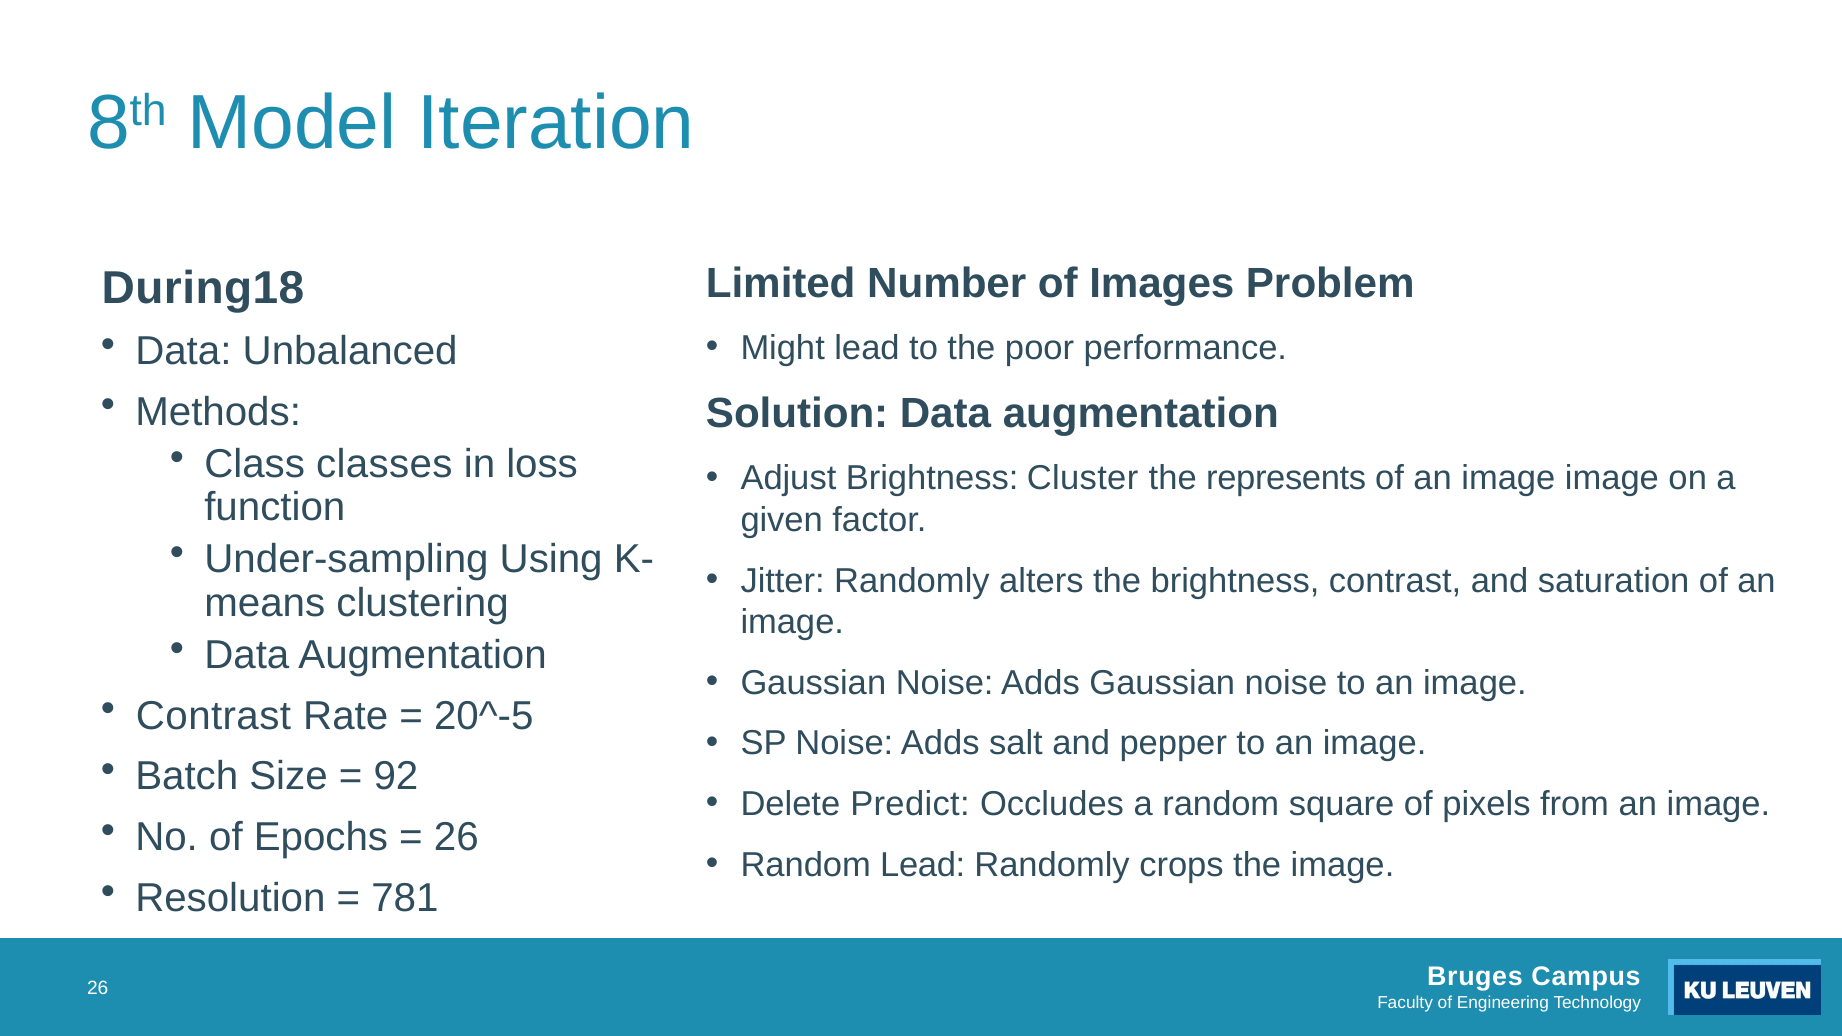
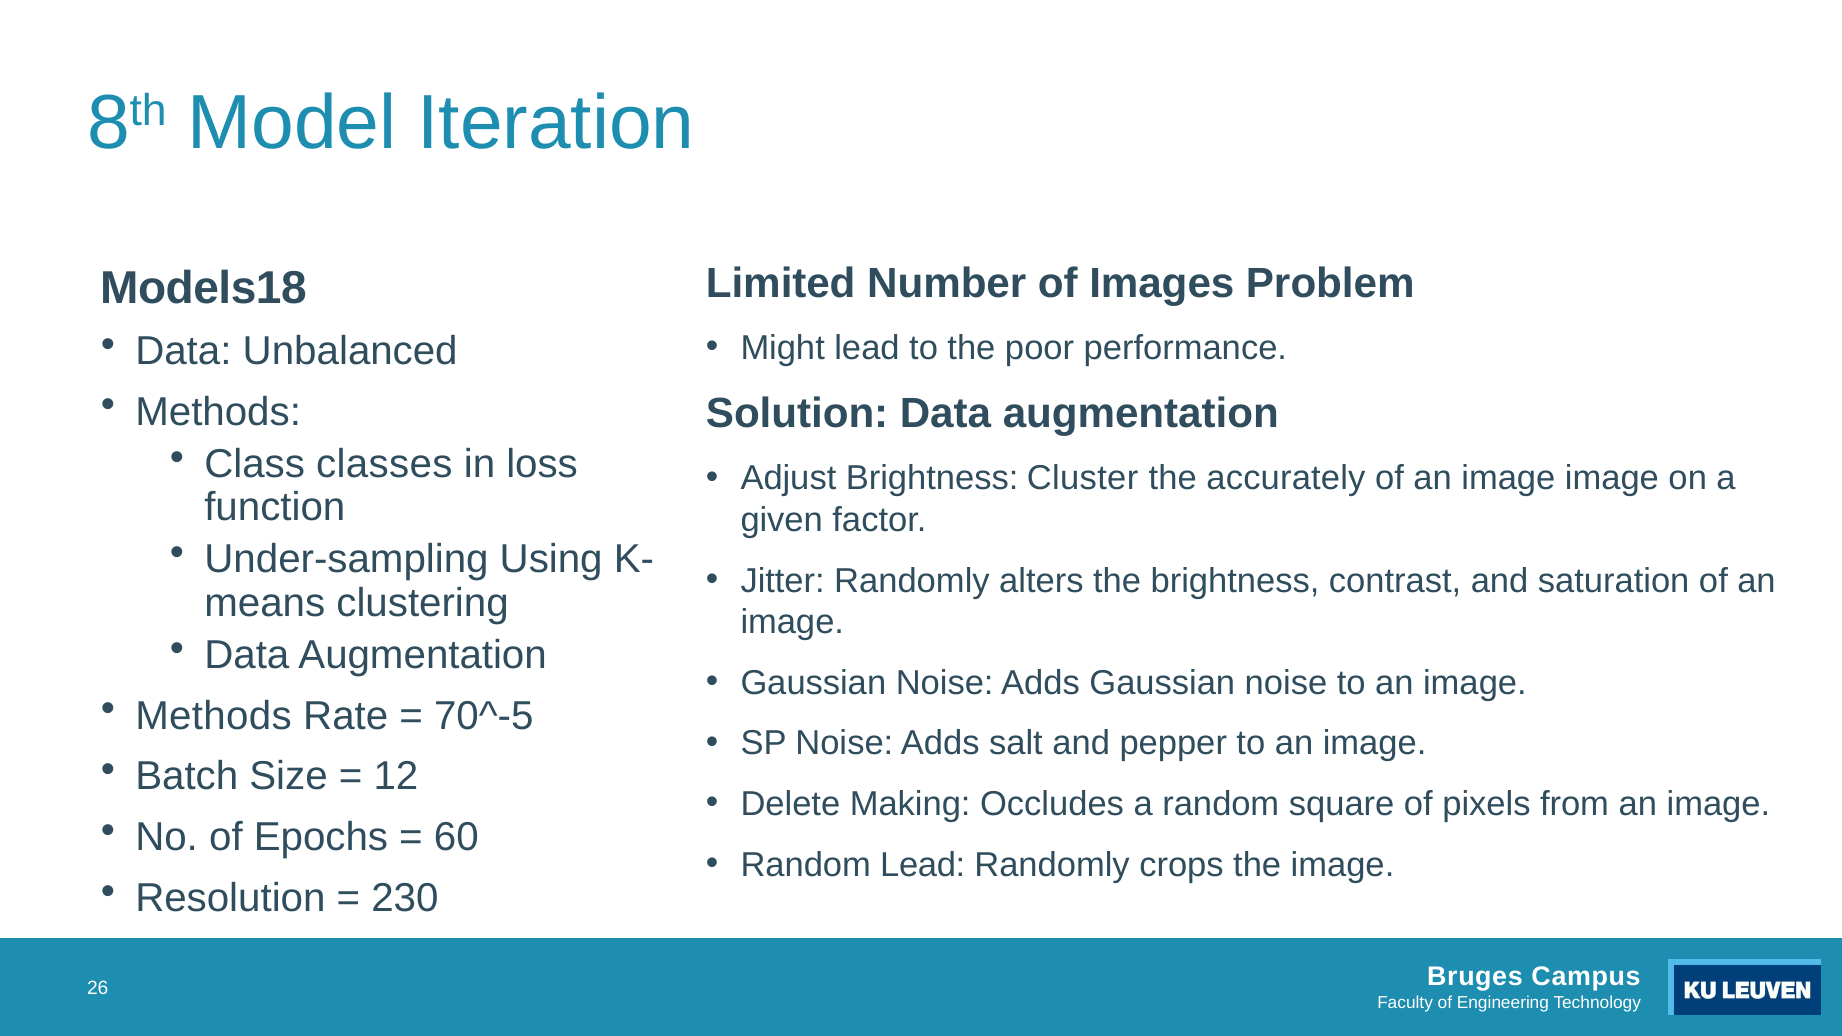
During18: During18 -> Models18 (203, 288)
represents: represents -> accurately (1286, 479)
Contrast: Contrast -> Methods (214, 716)
20^-5: 20^-5 -> 70^-5 (484, 716)
92: 92 -> 12 (396, 777)
Predict: Predict -> Making (910, 804)
26: 26 -> 60 (456, 837)
781: 781 -> 230 (405, 898)
